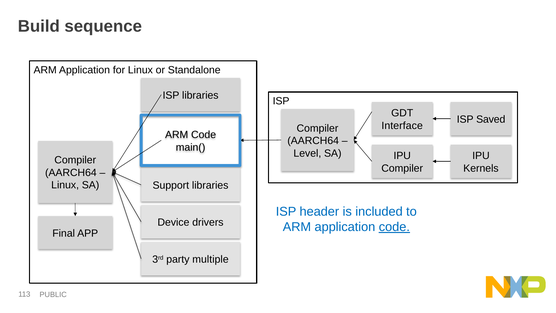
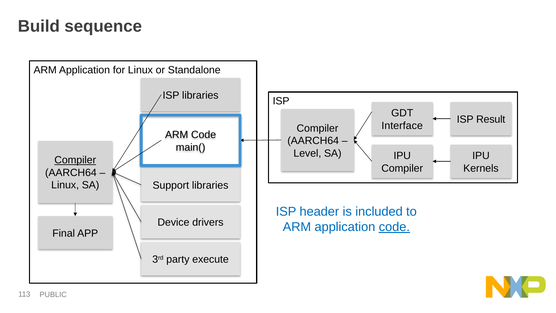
Saved: Saved -> Result (491, 119)
Compiler underline: none -> present (75, 160)
multiple: multiple -> execute (211, 259)
